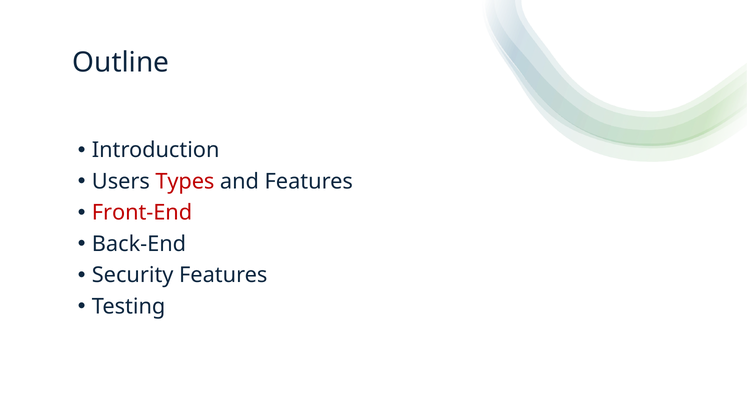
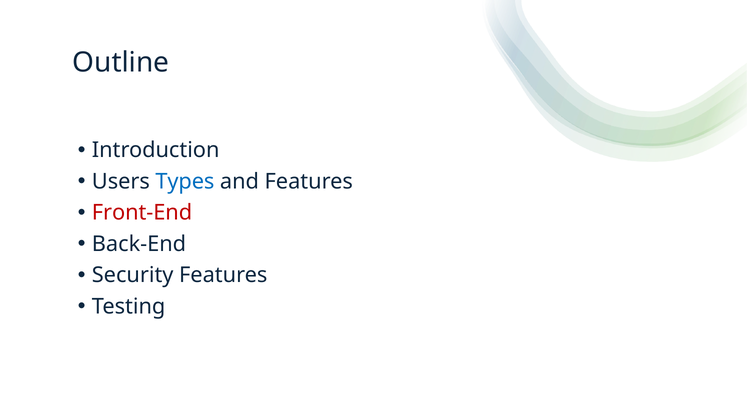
Types colour: red -> blue (185, 182)
